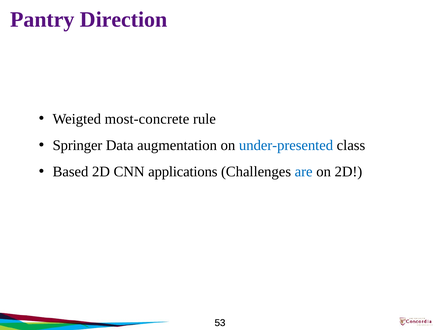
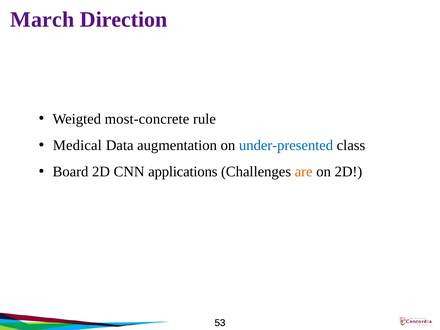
Pantry: Pantry -> March (42, 19)
Springer: Springer -> Medical (77, 145)
Based: Based -> Board (70, 172)
are colour: blue -> orange (304, 172)
